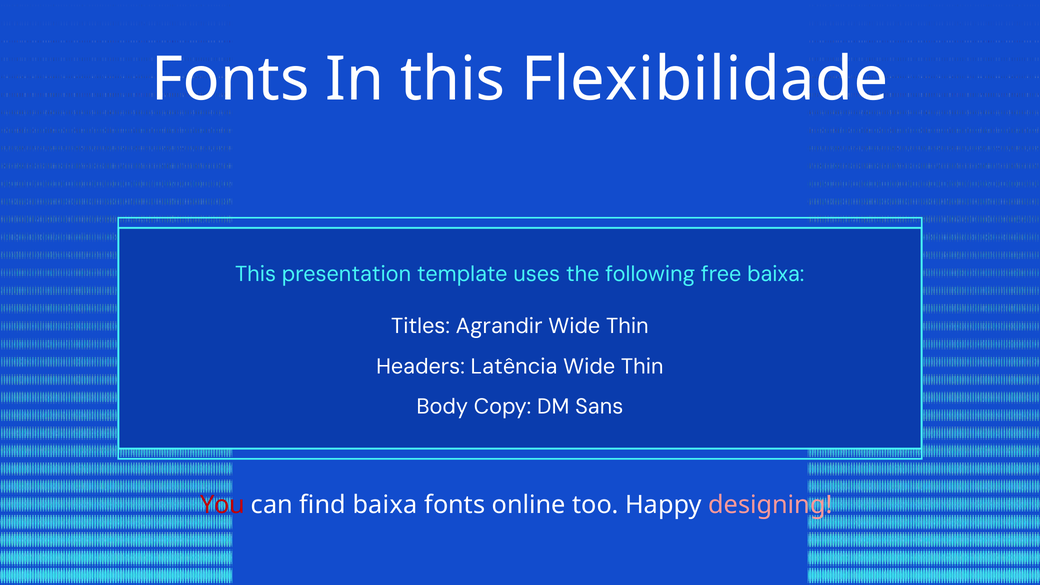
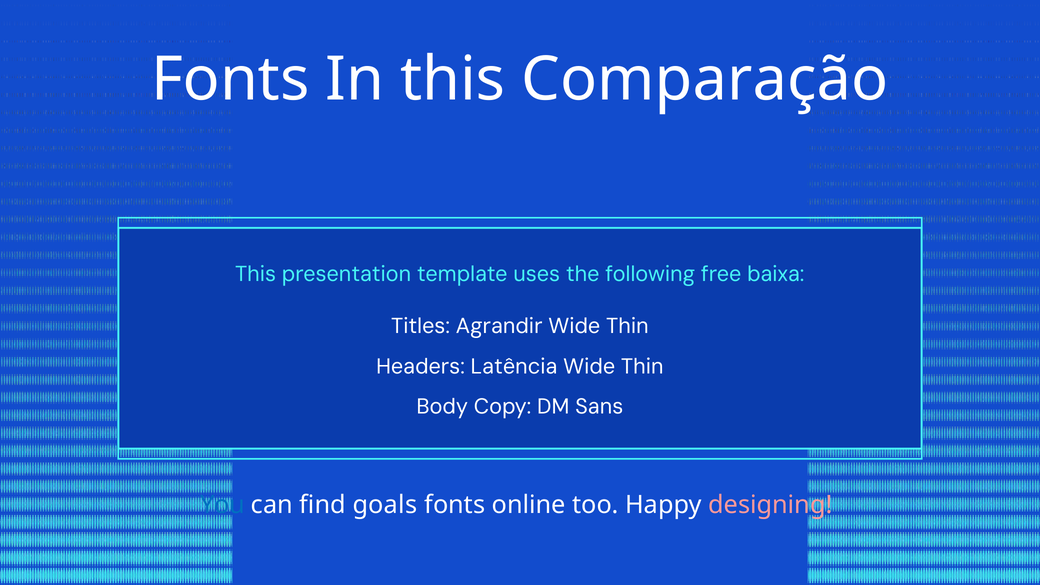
Flexibilidade: Flexibilidade -> Comparação (705, 79)
You colour: red -> blue (223, 505)
find baixa: baixa -> goals (385, 505)
